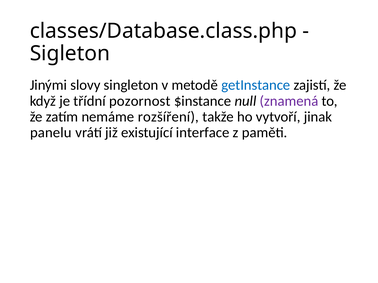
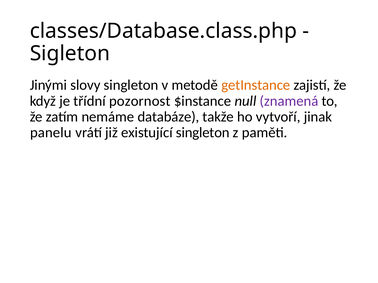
getInstance colour: blue -> orange (256, 85)
rozšíření: rozšíření -> databáze (168, 117)
existující interface: interface -> singleton (203, 133)
